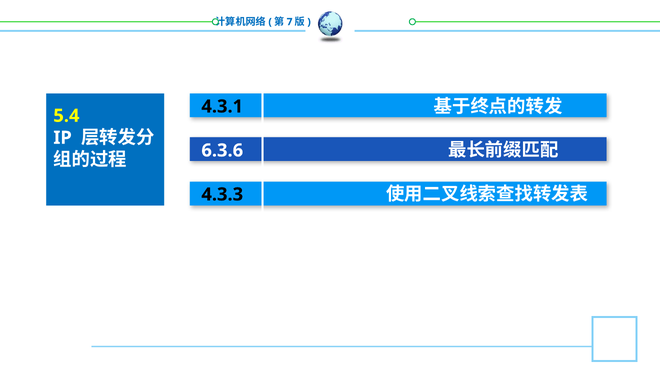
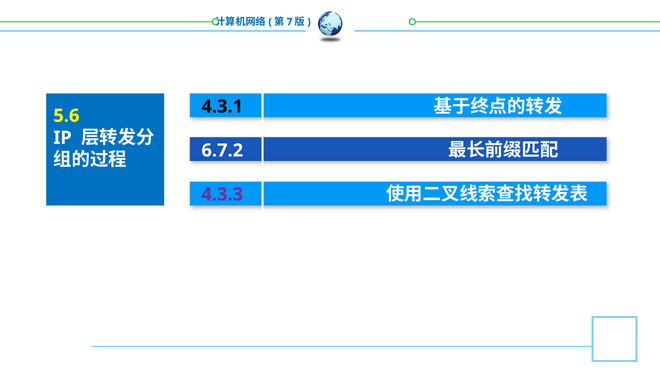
5.4: 5.4 -> 5.6 (66, 116)
6.3.6: 6.3.6 -> 6.7.2 (222, 151)
4.3.3 colour: black -> purple (222, 195)
